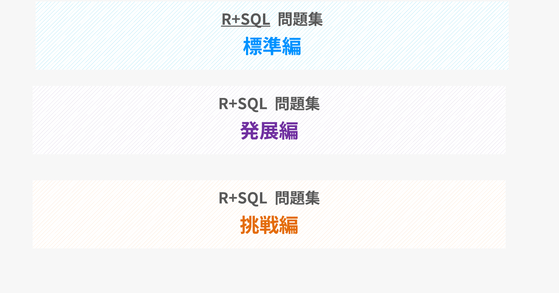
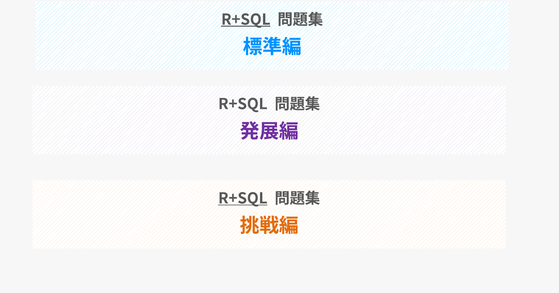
R+SQL underline: none -> present (243, 199)
